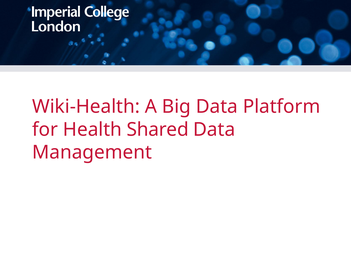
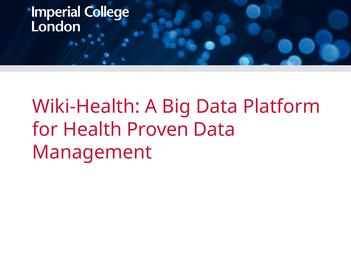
Shared: Shared -> Proven (158, 129)
